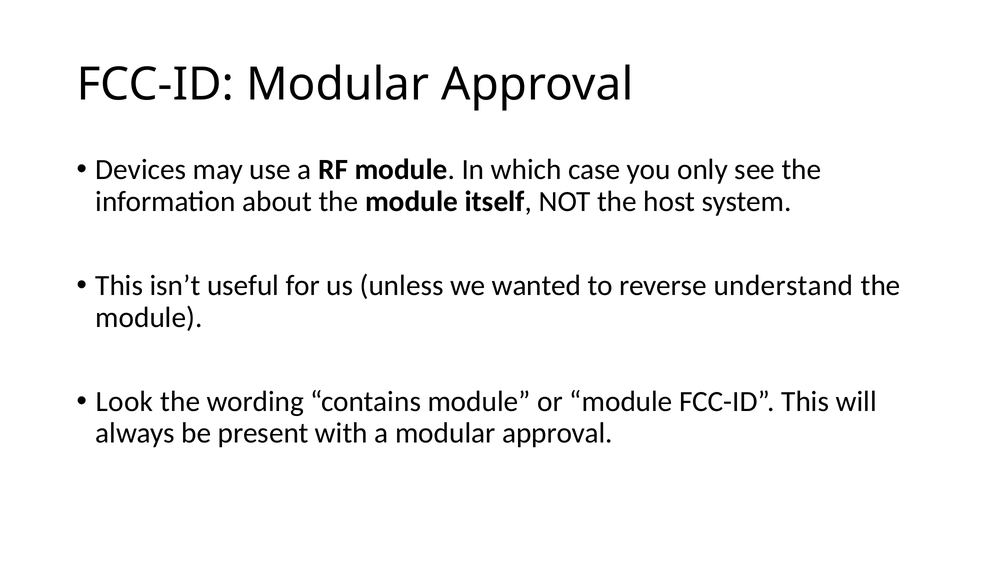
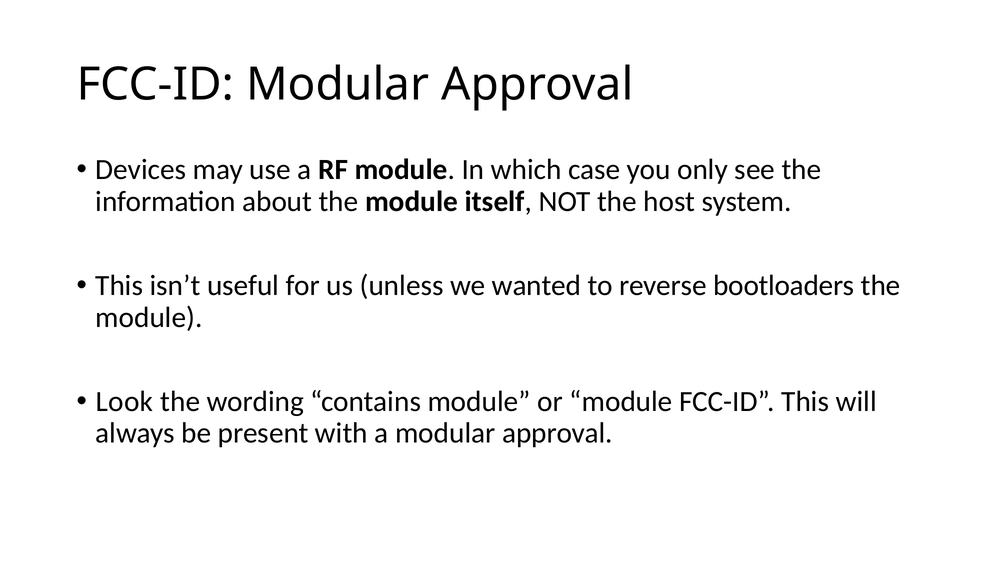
understand: understand -> bootloaders (784, 286)
